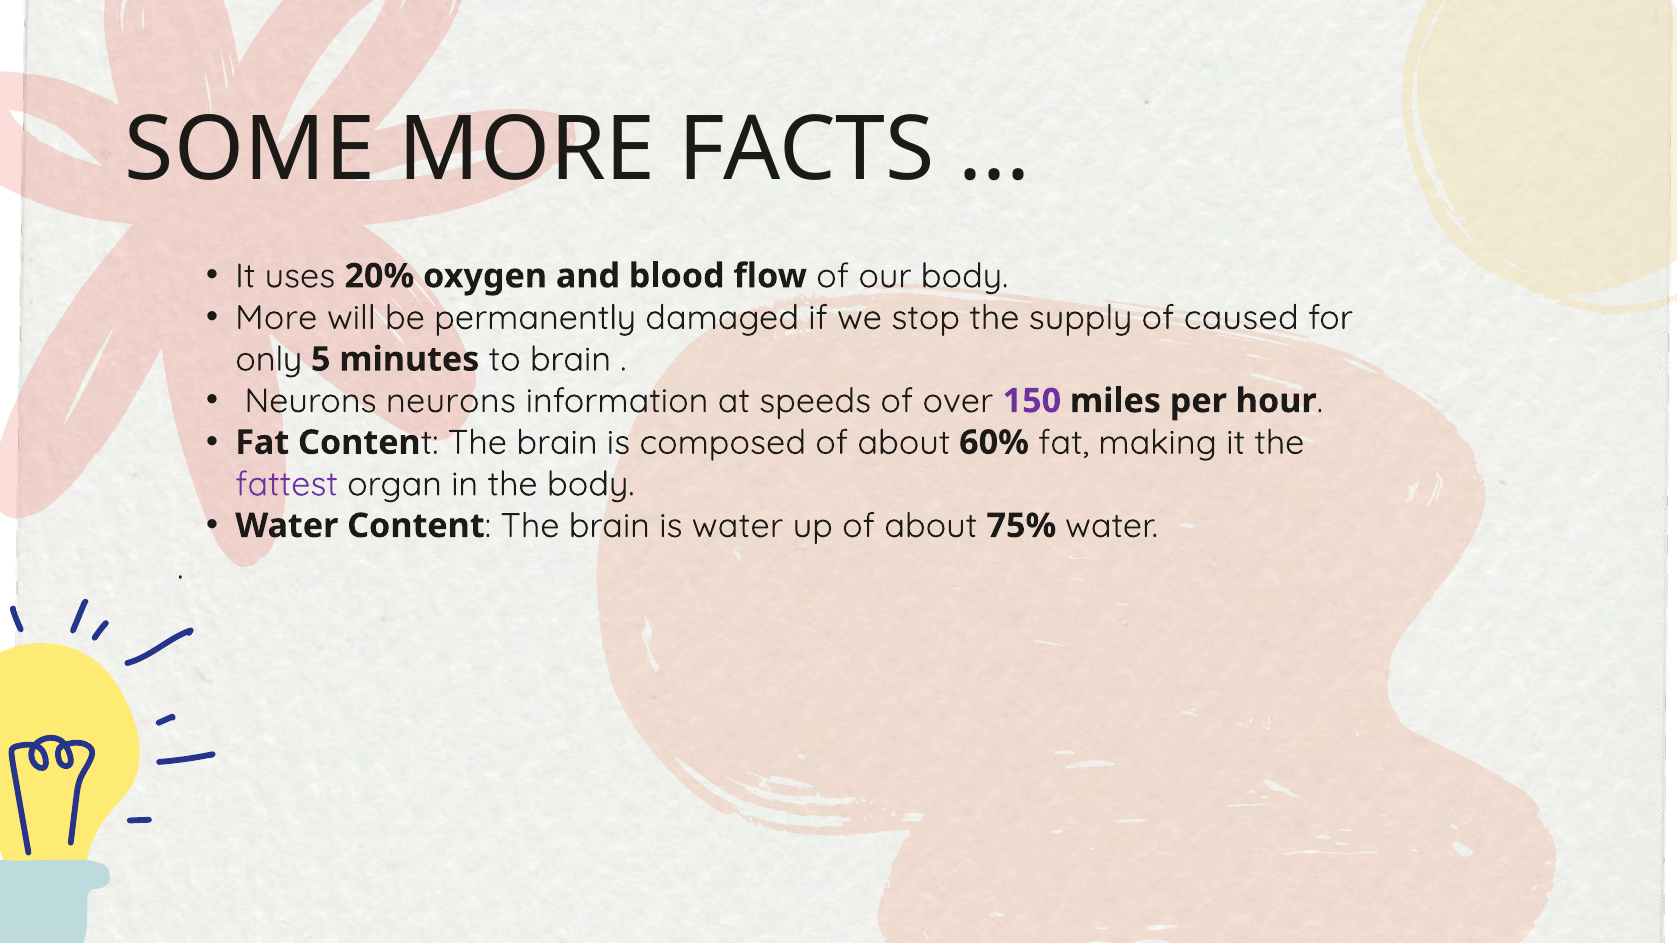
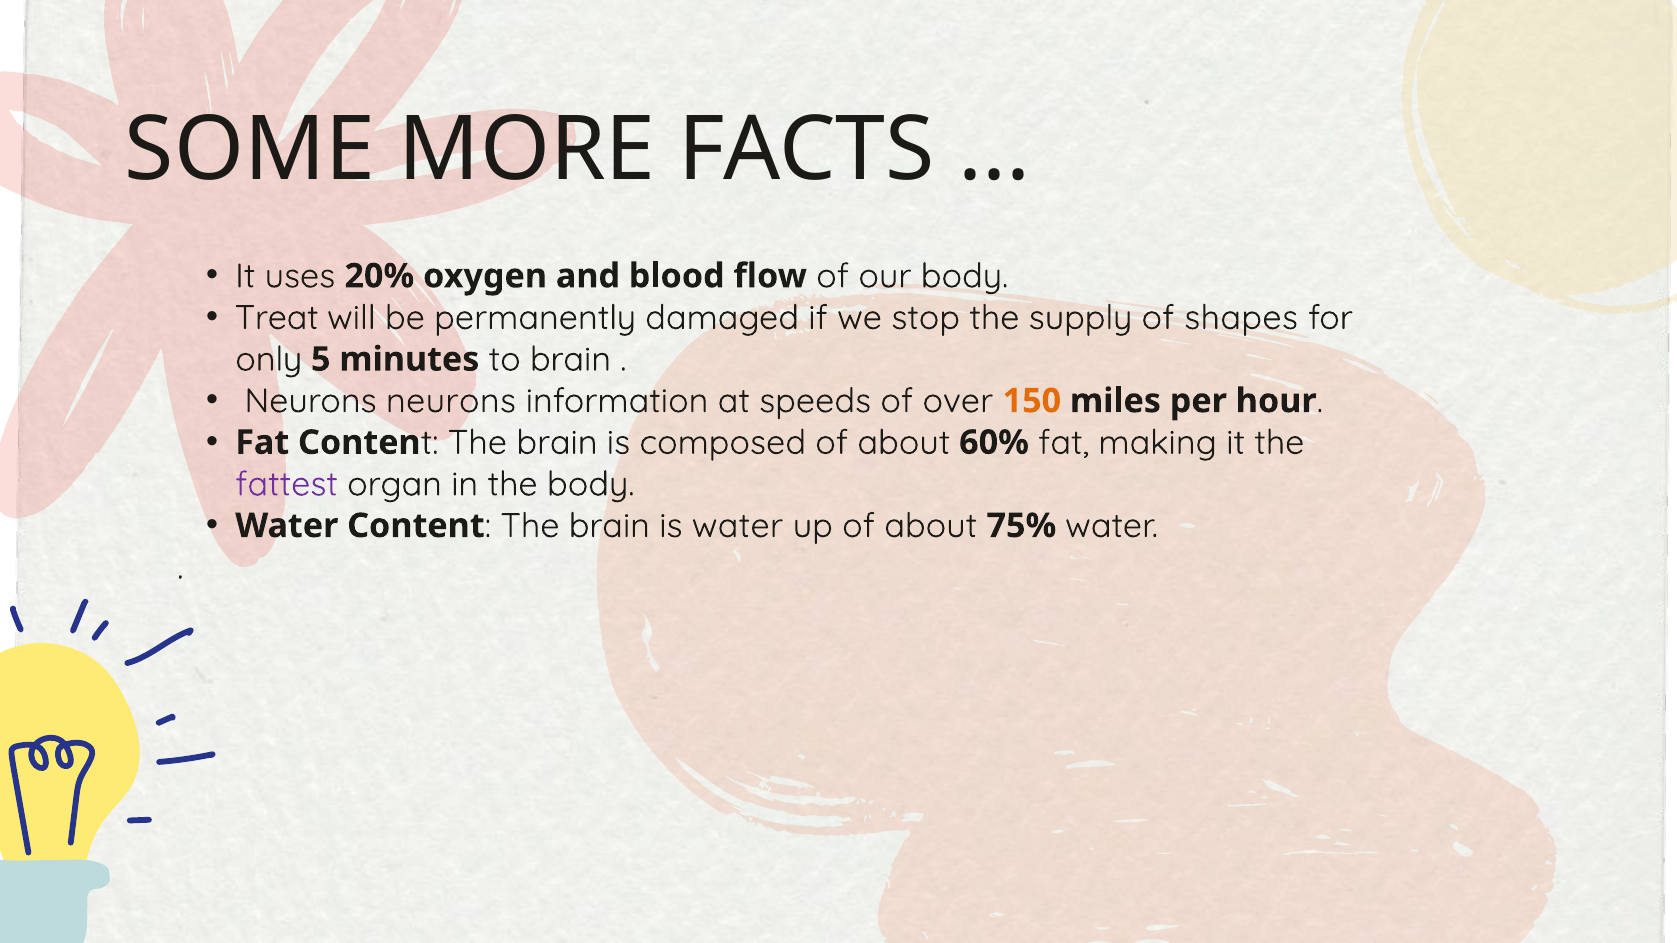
More: More -> Treat (277, 318)
caused: caused -> shapes (1241, 318)
150 colour: purple -> orange (1032, 401)
